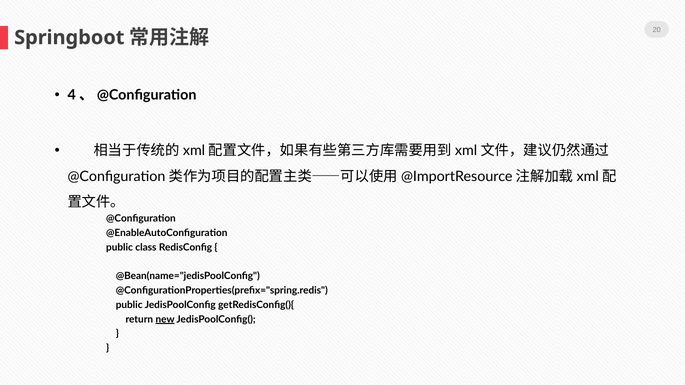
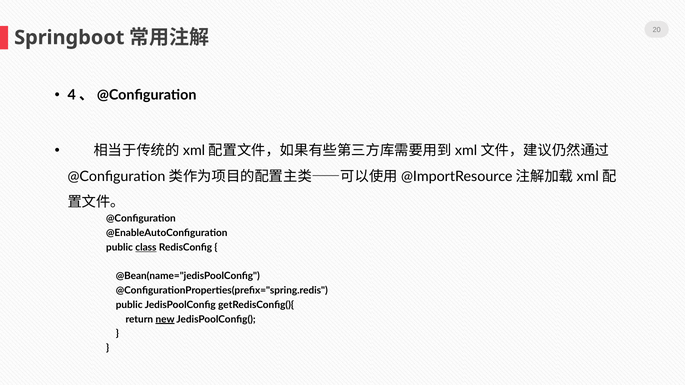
class underline: none -> present (146, 248)
